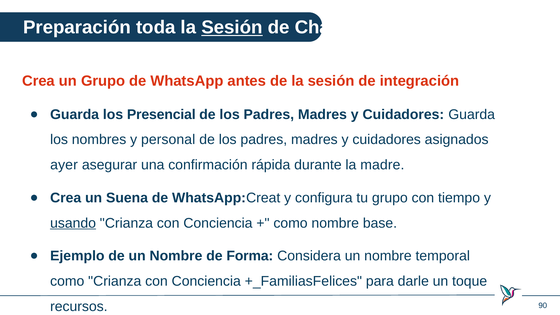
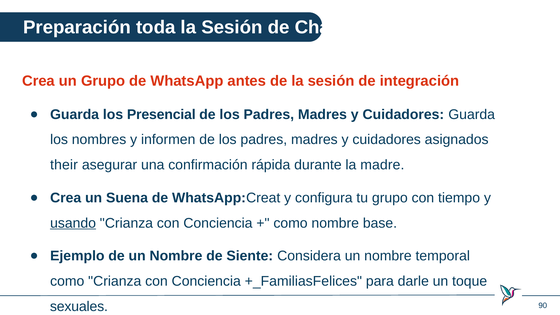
Sesión underline: present -> none (232, 27)
personal: personal -> informen (168, 140)
ayer: ayer -> their (64, 165)
Forma: Forma -> Siente (250, 256)
recursos: recursos -> sexuales (79, 306)
